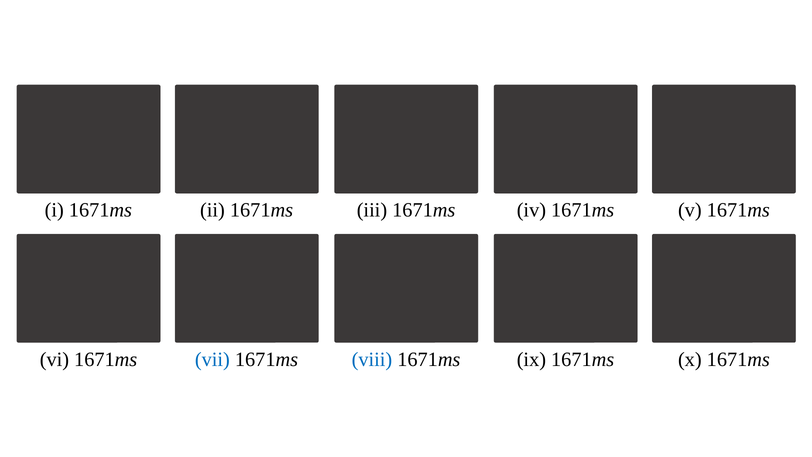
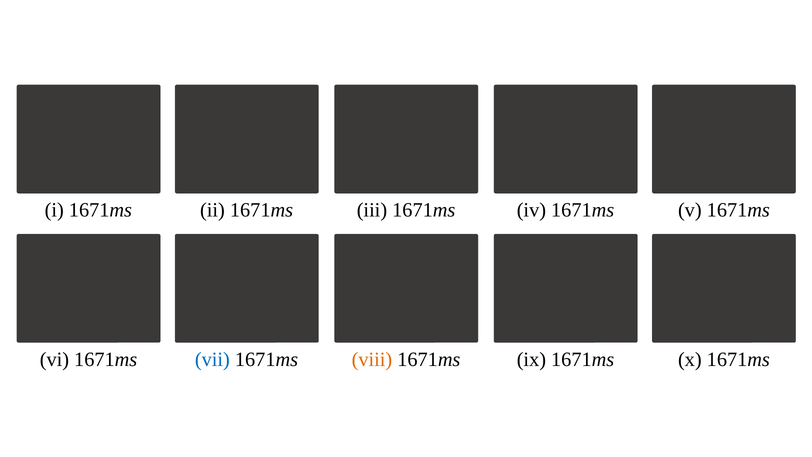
viii colour: blue -> orange (372, 359)
